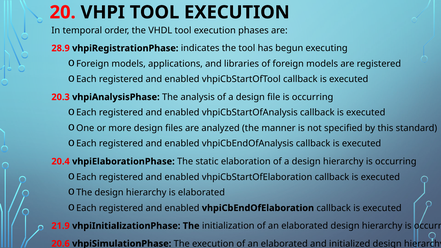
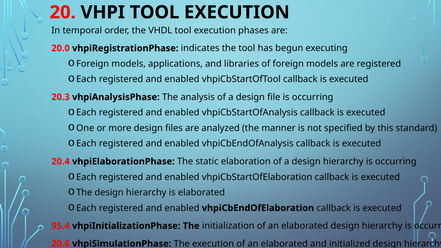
28.9: 28.9 -> 20.0 (61, 48)
21.9: 21.9 -> 95.4 (61, 226)
